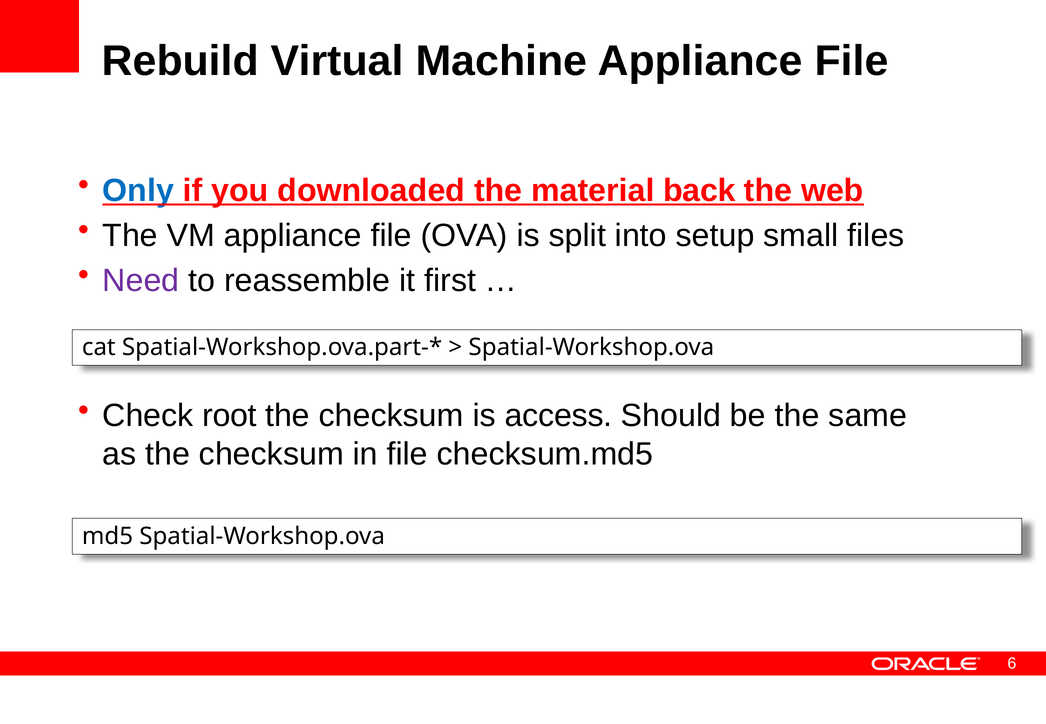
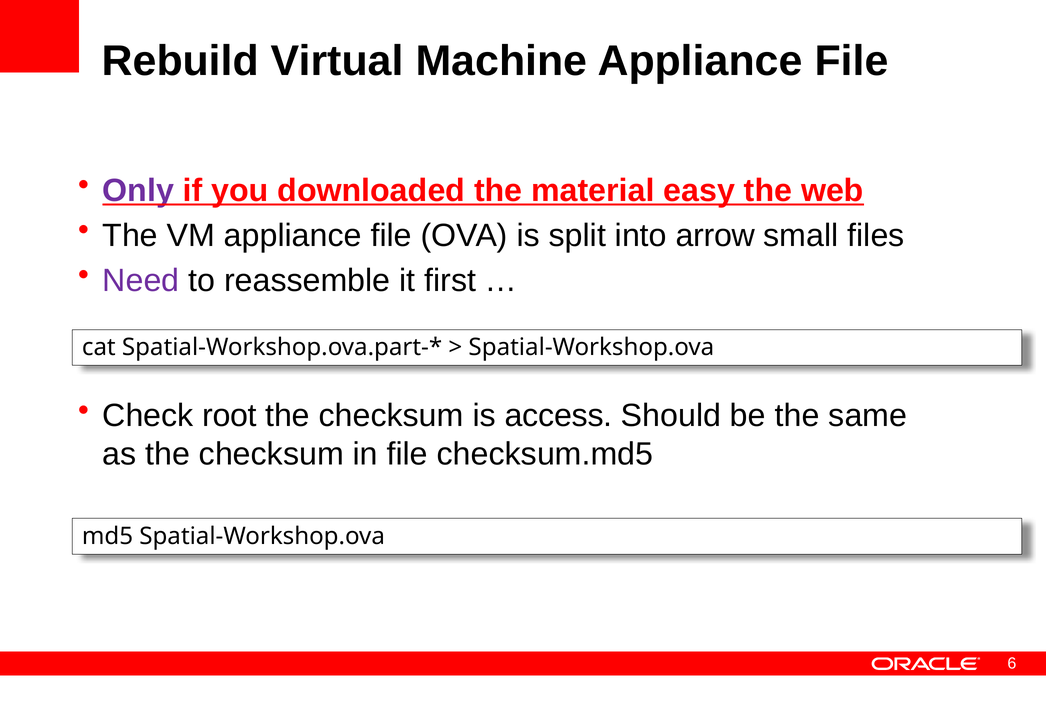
Only colour: blue -> purple (138, 191)
back: back -> easy (699, 191)
setup: setup -> arrow (715, 236)
